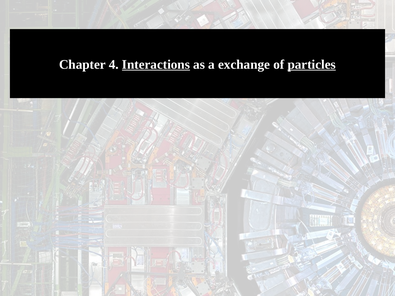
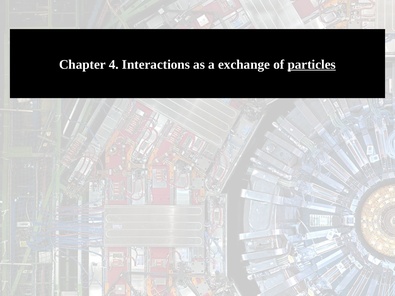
Interactions underline: present -> none (156, 65)
